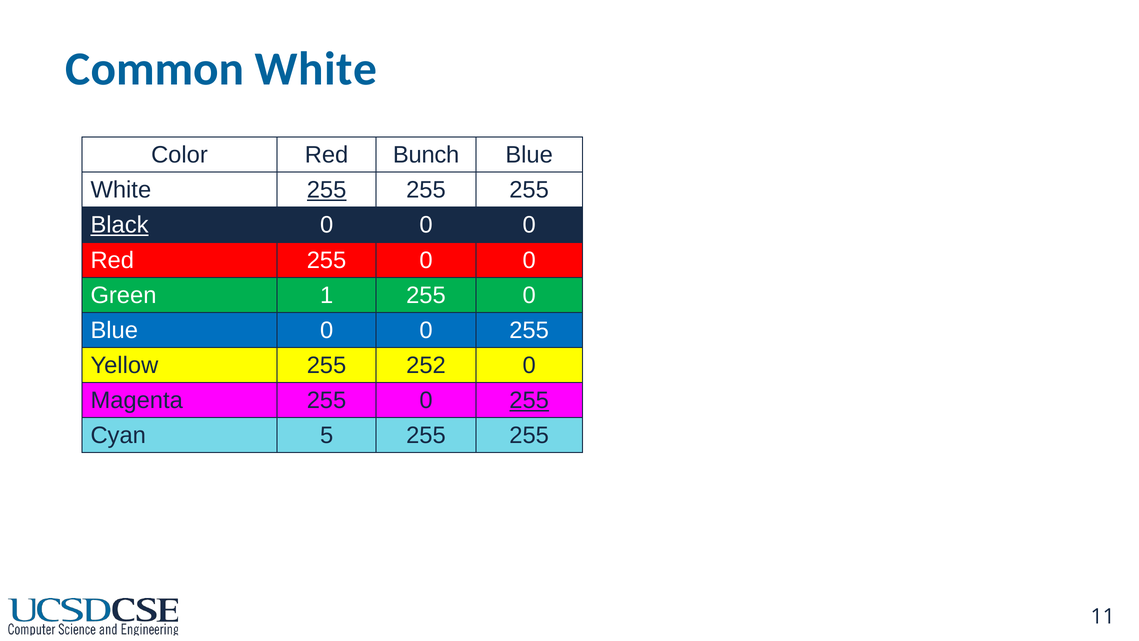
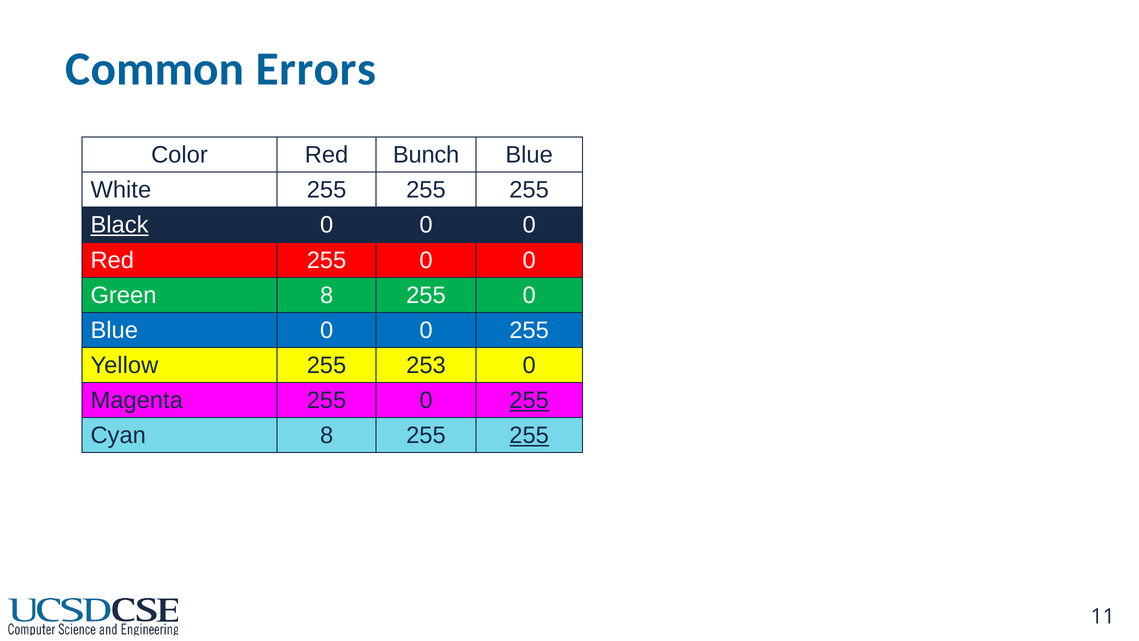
Common White: White -> Errors (316, 69)
255 underline: present -> none (327, 190)
Green 1: 1 -> 8 (327, 295)
252: 252 -> 253 (426, 365)
Cyan 5: 5 -> 8 (327, 435)
255 underline: none -> present (529, 435)
